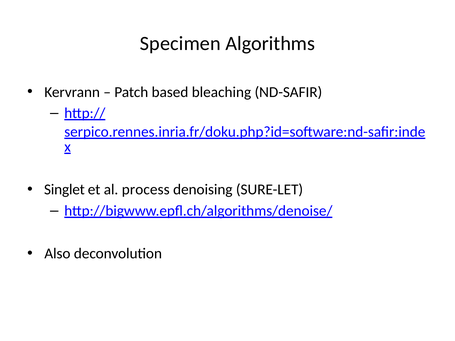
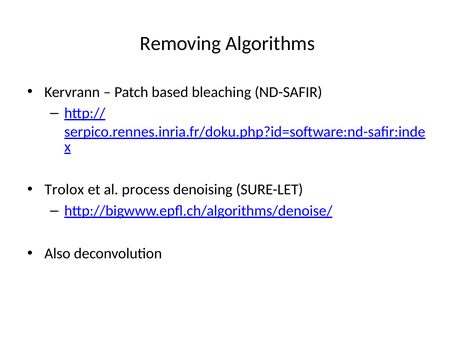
Specimen: Specimen -> Removing (180, 44)
Singlet: Singlet -> Trolox (64, 190)
